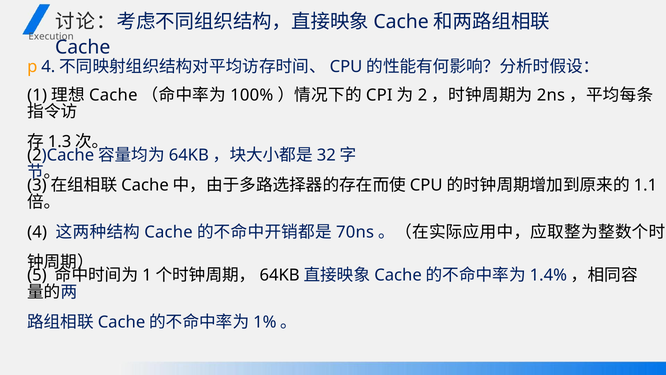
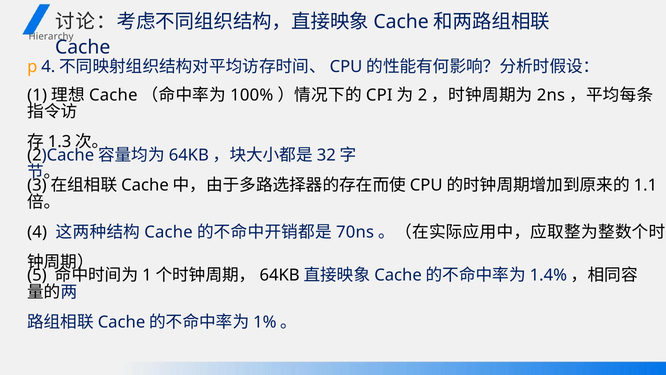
Execution: Execution -> Hierarchy (51, 36)
